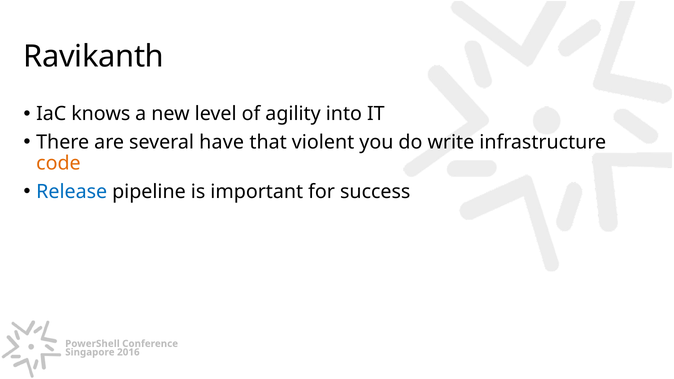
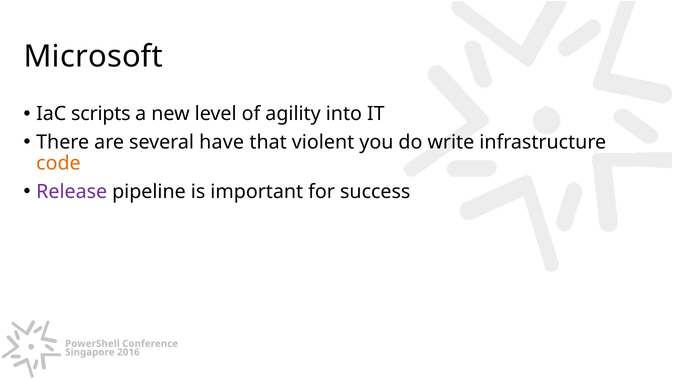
Ravikanth: Ravikanth -> Microsoft (93, 57)
knows: knows -> scripts (101, 114)
Release colour: blue -> purple (72, 192)
